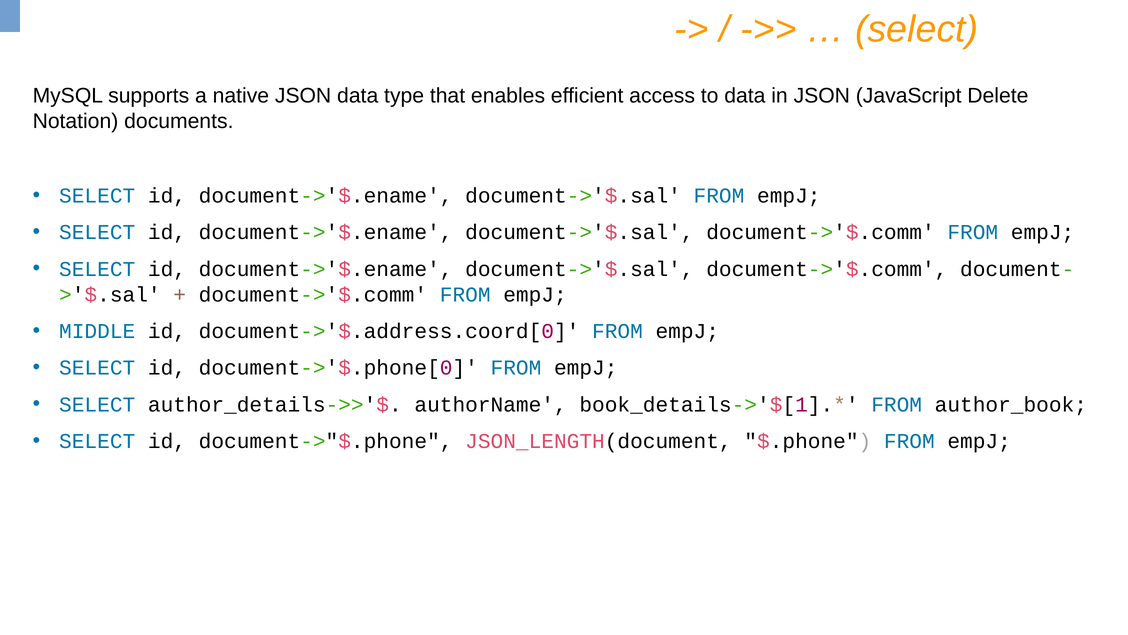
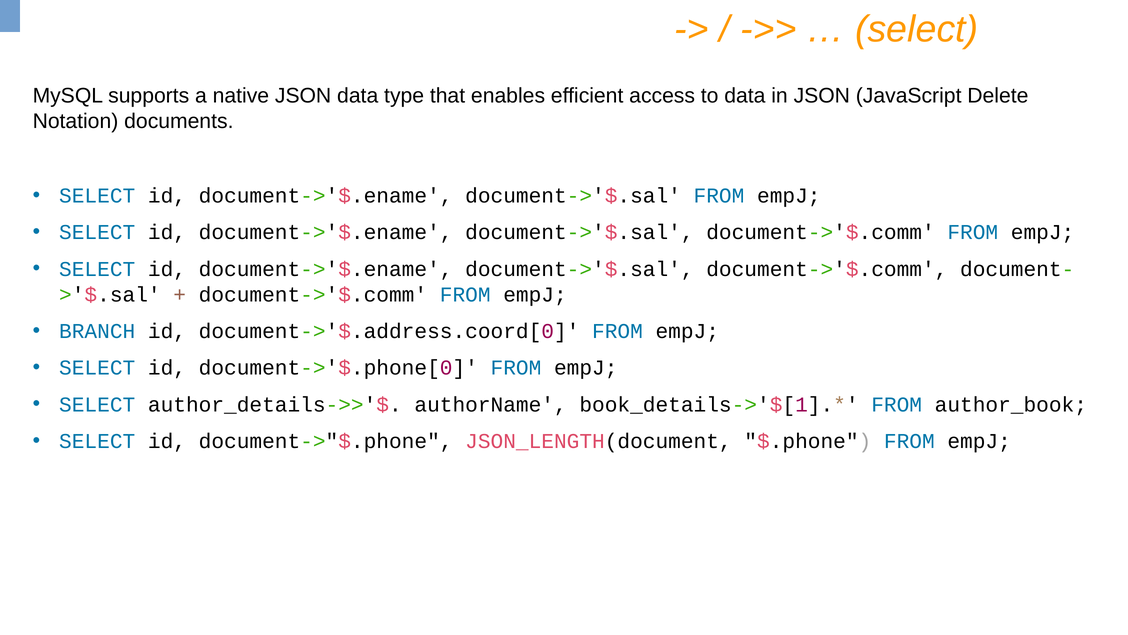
MIDDLE: MIDDLE -> BRANCH (97, 331)
